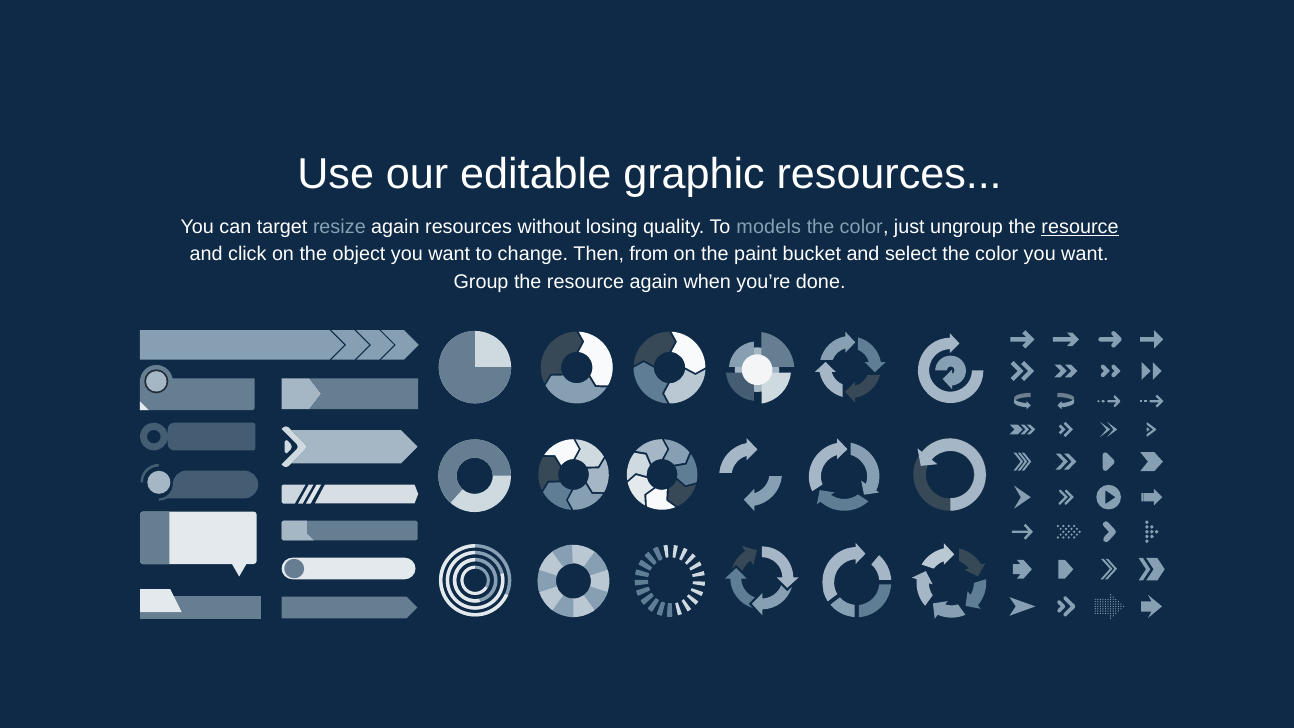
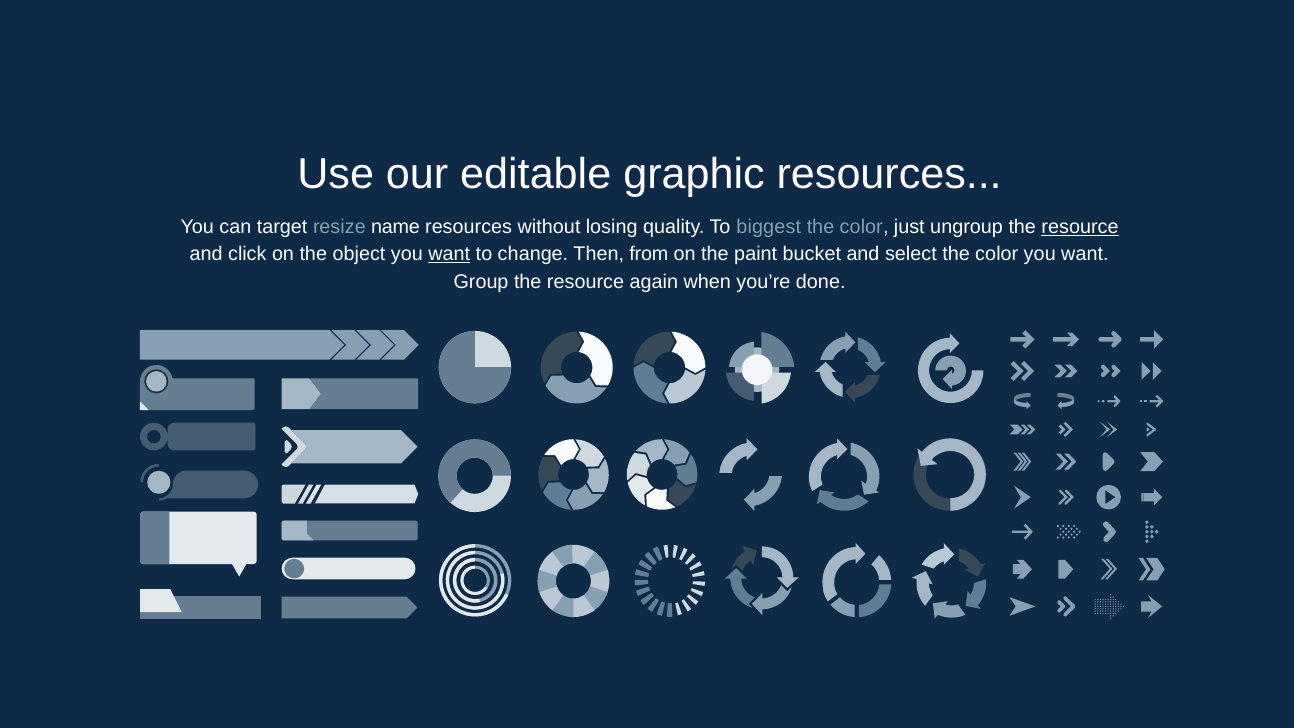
resize again: again -> name (395, 227)
models: models -> biggest (769, 227)
want underline: none -> present (449, 254)
